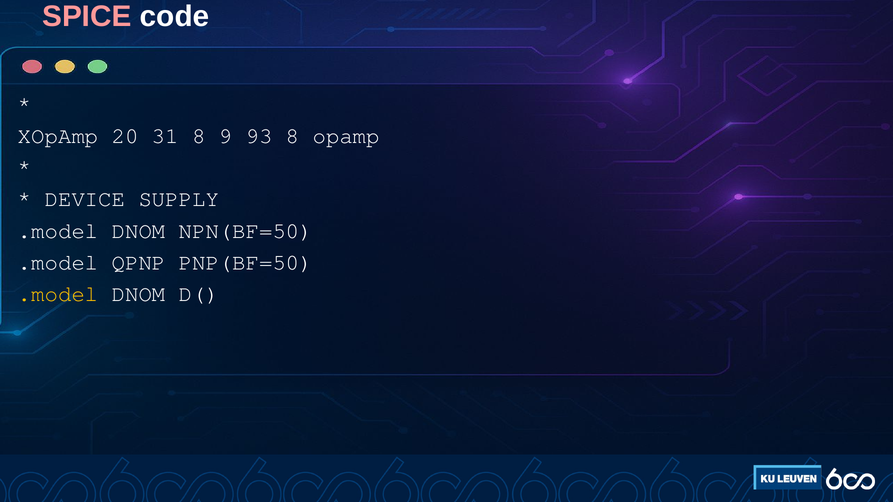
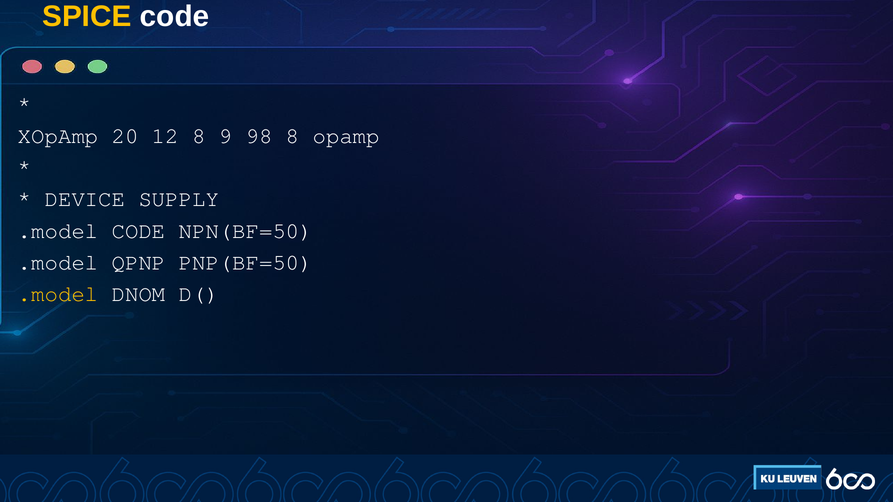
SPICE colour: pink -> yellow (87, 16)
31: 31 -> 12 (165, 136)
93: 93 -> 98 (259, 136)
DNOM: DNOM -> CODE (139, 231)
